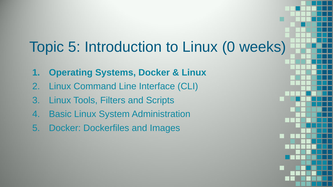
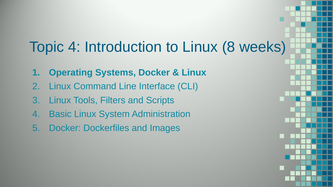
Topic 5: 5 -> 4 (74, 47)
0: 0 -> 8 (229, 47)
